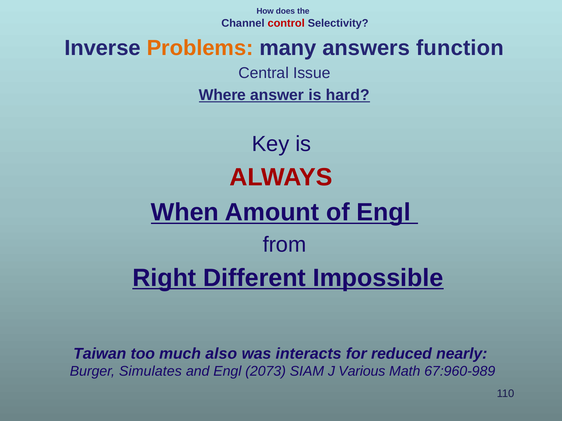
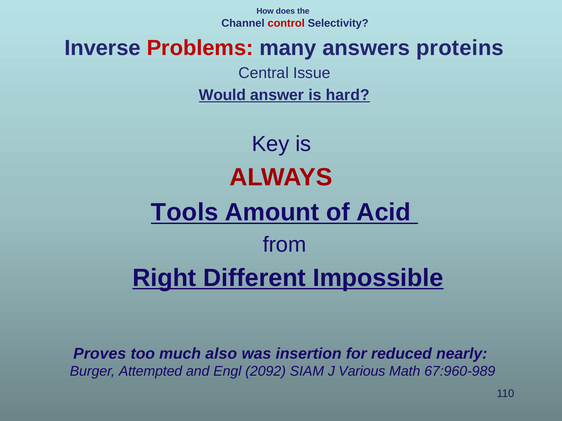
Problems colour: orange -> red (200, 48)
function: function -> proteins (460, 48)
Where: Where -> Would (222, 95)
When: When -> Tools (185, 213)
of Engl: Engl -> Acid (384, 213)
Taiwan: Taiwan -> Proves (100, 354)
interacts: interacts -> insertion (309, 354)
Simulates: Simulates -> Attempted (151, 372)
2073: 2073 -> 2092 (266, 372)
